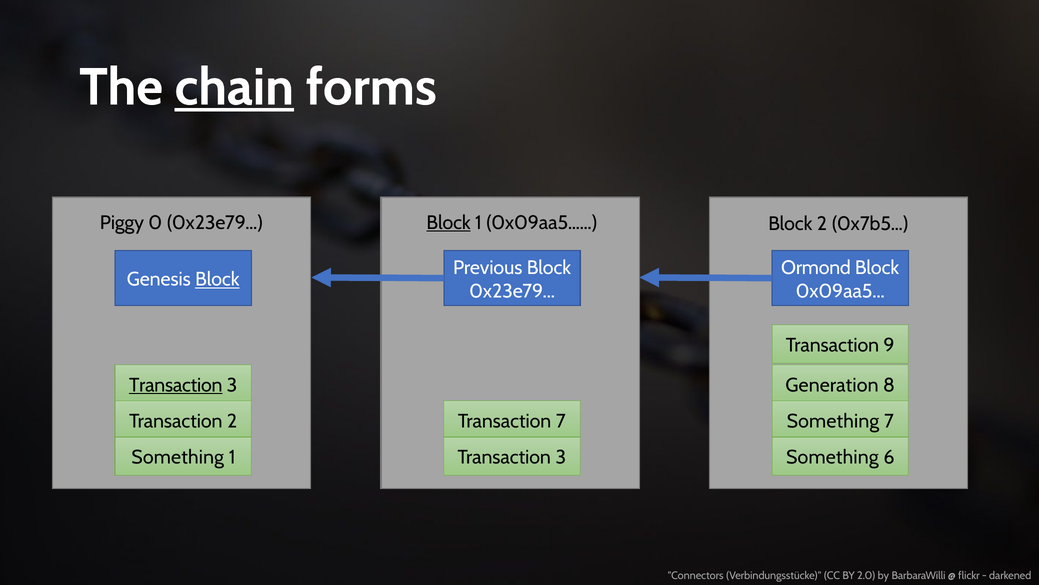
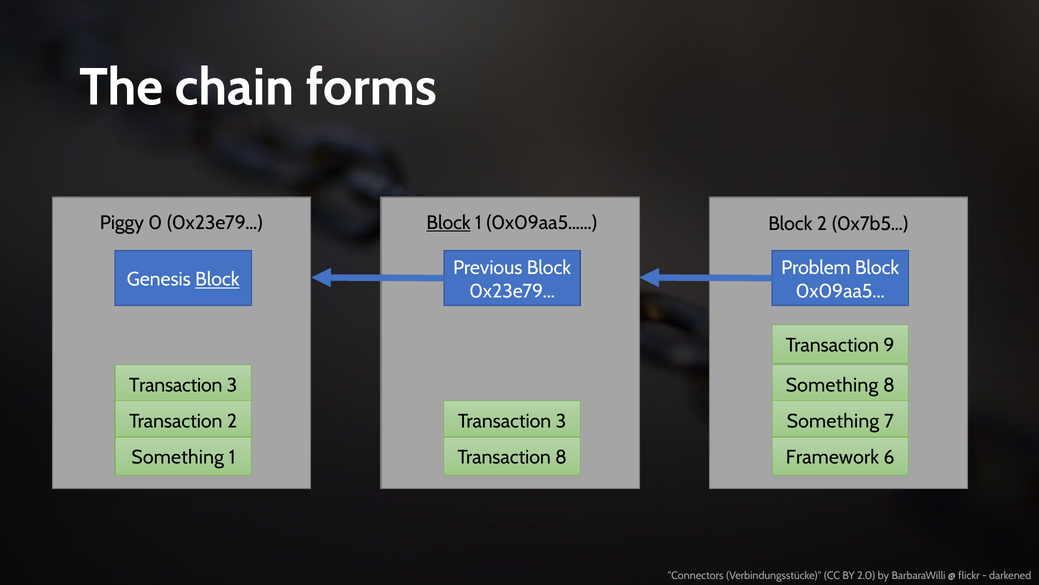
chain underline: present -> none (234, 87)
Ormond: Ormond -> Problem (816, 268)
Transaction underline: present -> none (176, 385)
Generation: Generation -> Something (832, 385)
7: 7 -> 3 (561, 421)
3: 3 -> 8 (561, 457)
Something: Something -> Framework (832, 457)
